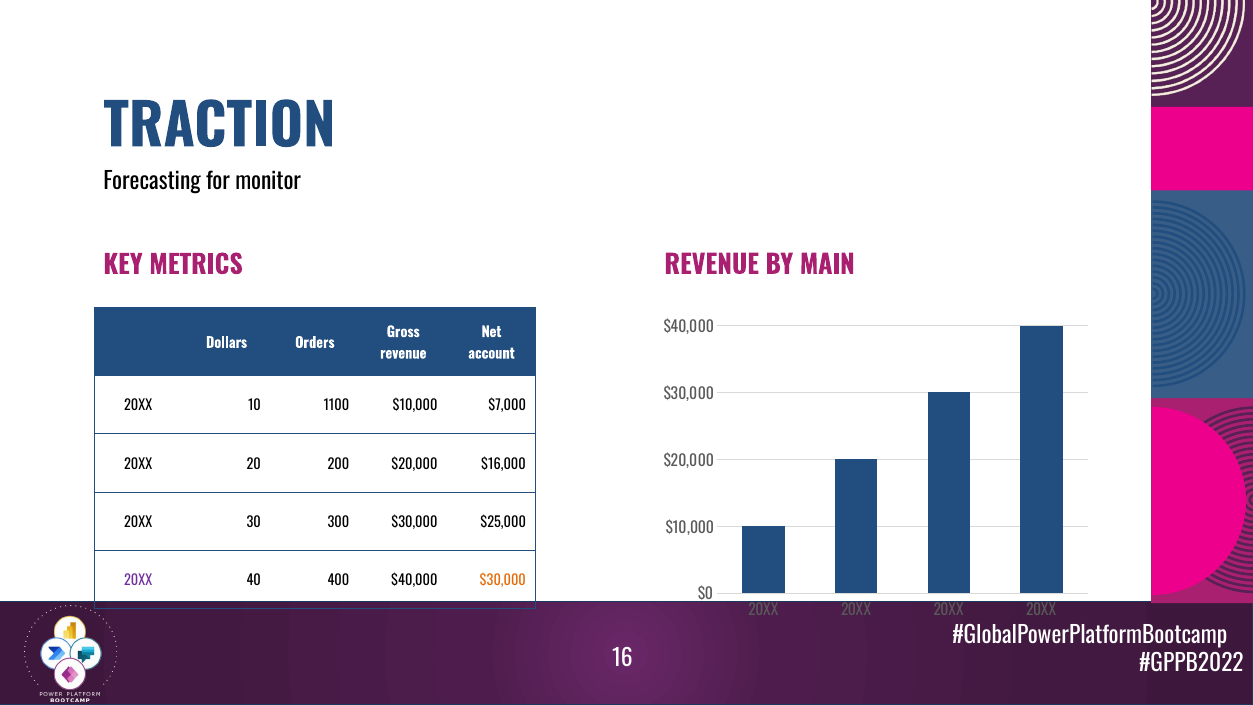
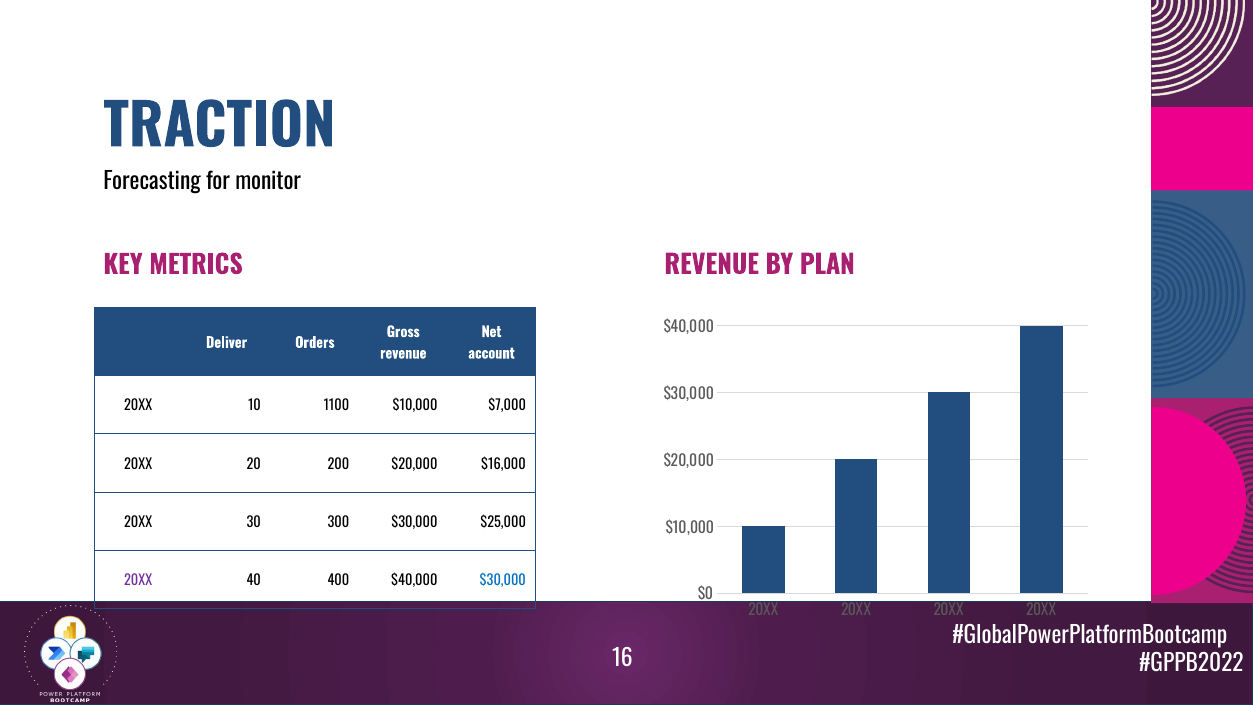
MAIN: MAIN -> PLAN (827, 265)
Dollars: Dollars -> Deliver (227, 343)
$30,000 colour: orange -> blue (503, 581)
